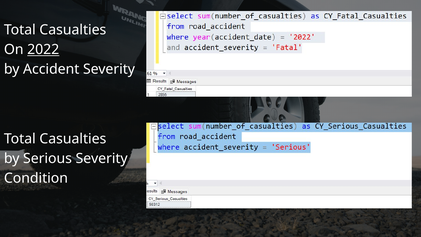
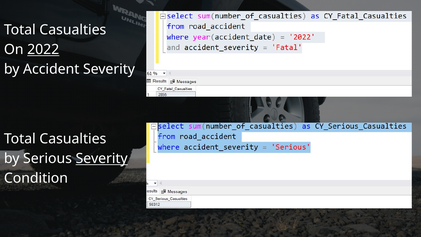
Severity underline: none -> present (102, 158)
